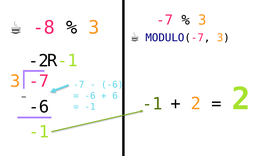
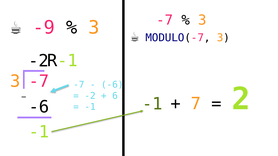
-8: -8 -> -9 (44, 28)
-6: -6 -> -2 (90, 96)
2: 2 -> 7 (196, 104)
